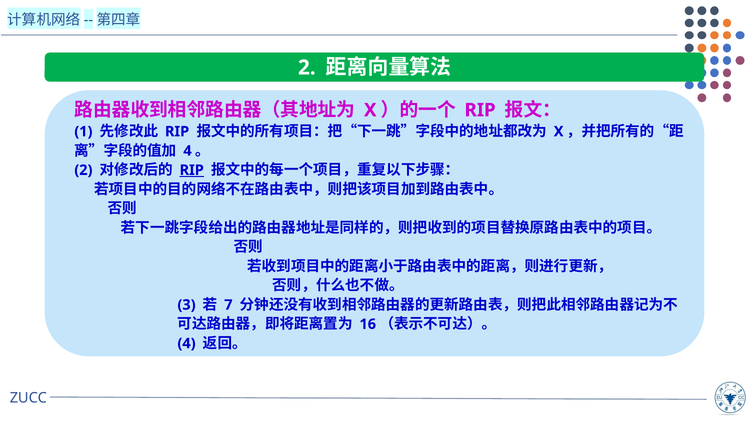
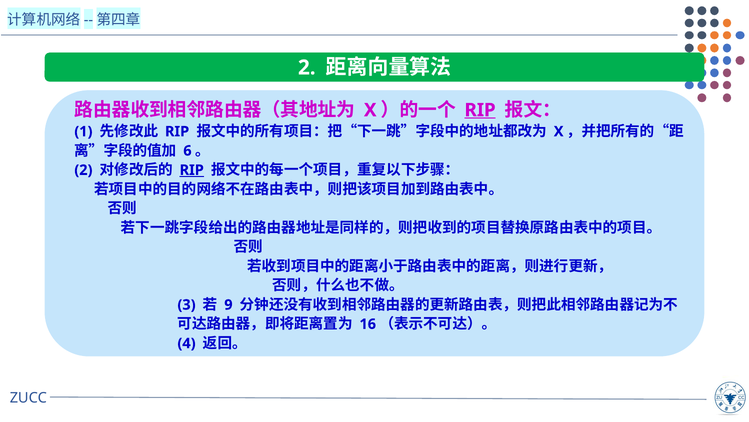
RIP underline: none -> present (480, 110)
4: 4 -> 6 (187, 151)
7: 7 -> 9 (228, 304)
